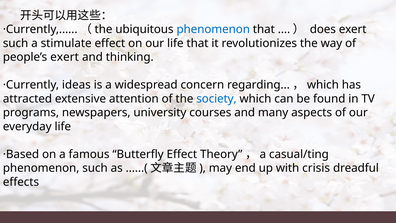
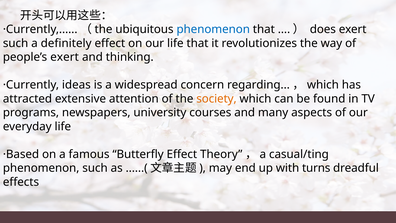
stimulate: stimulate -> definitely (66, 43)
society colour: blue -> orange (216, 99)
crisis: crisis -> turns (316, 168)
